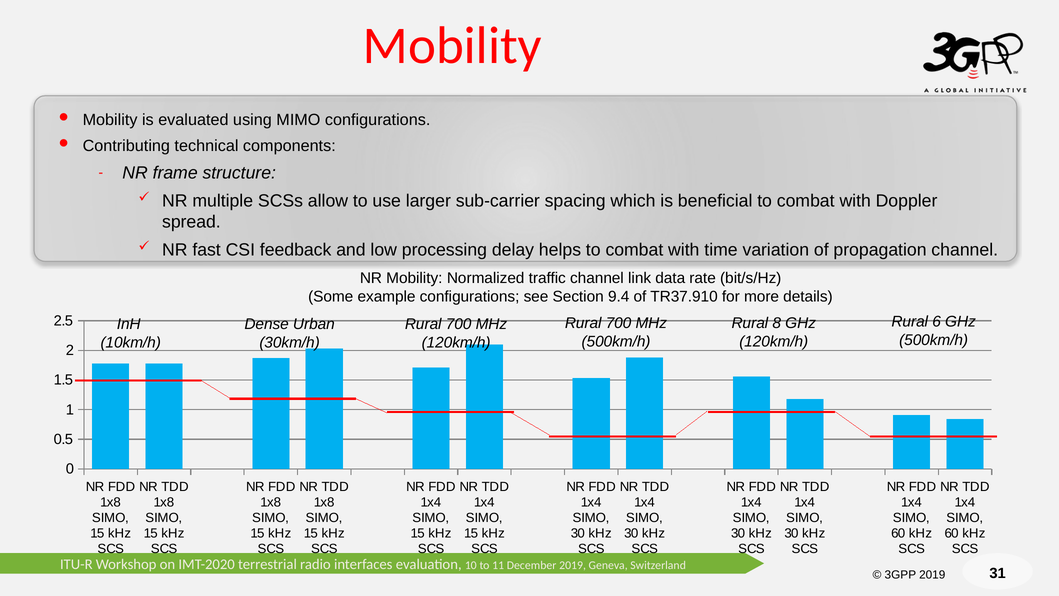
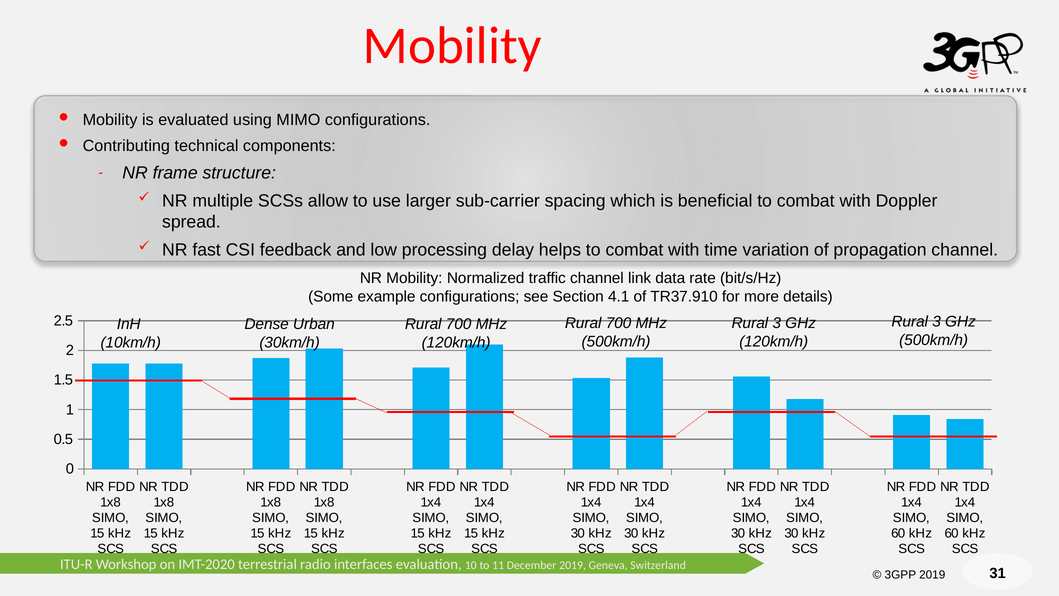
9.4: 9.4 -> 4.1 (619, 296)
6: 6 -> 3 (937, 322)
8: 8 -> 3 (777, 323)
